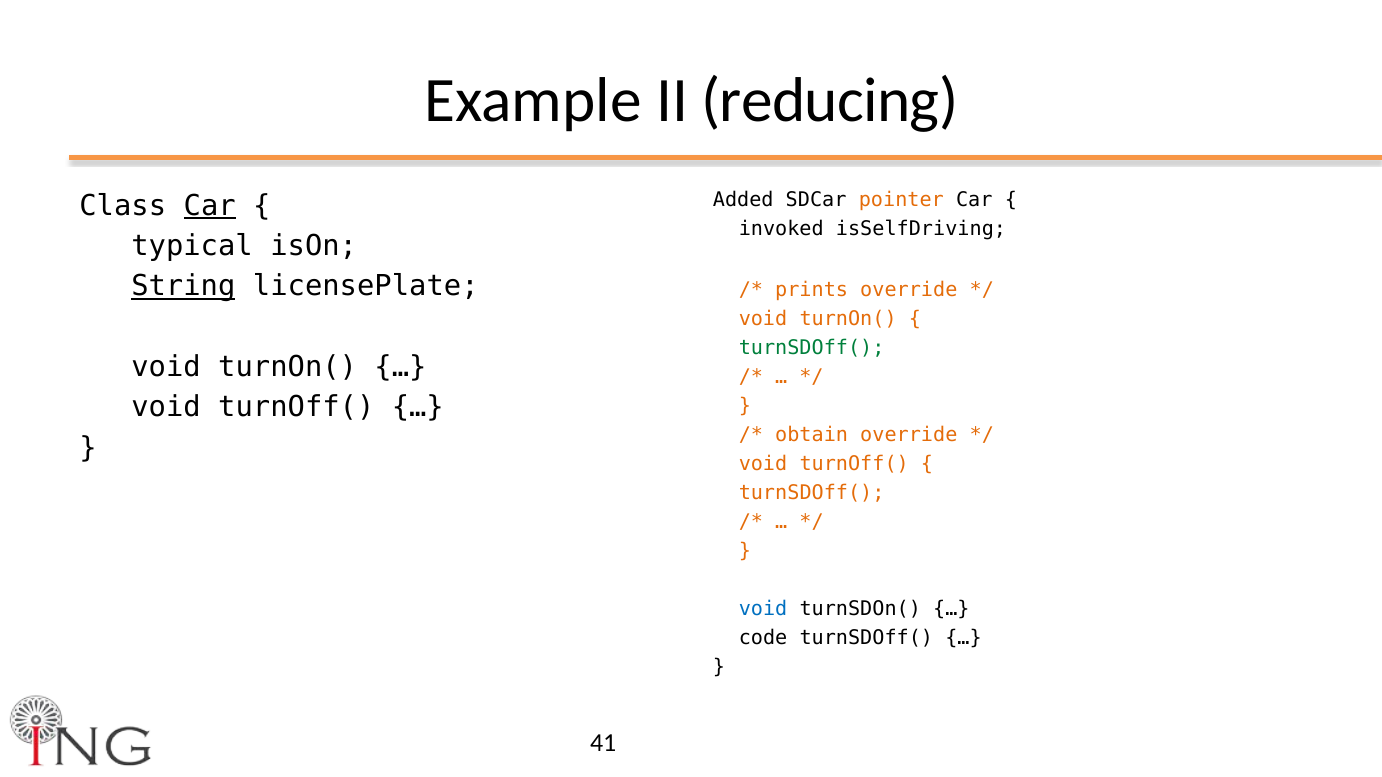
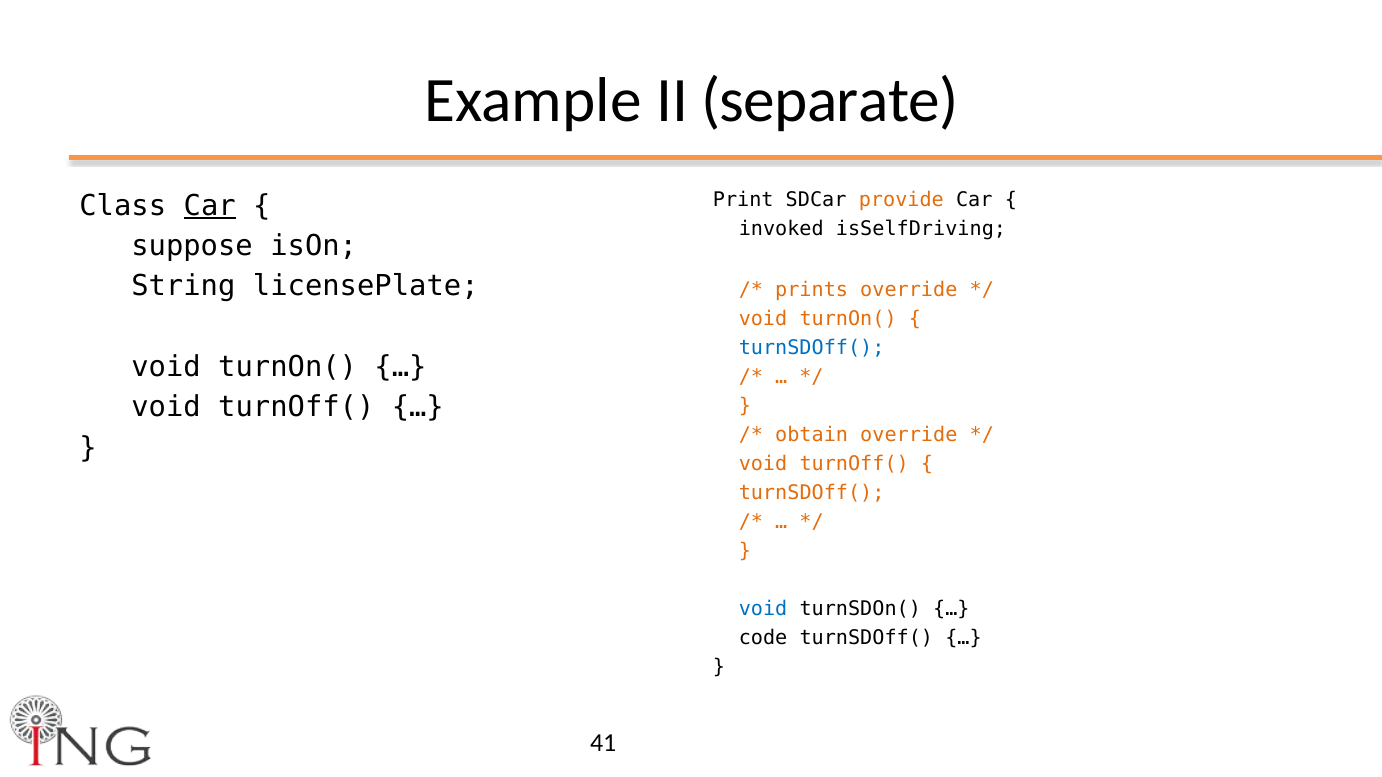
reducing: reducing -> separate (830, 100)
Added: Added -> Print (743, 200)
pointer: pointer -> provide (901, 200)
typical: typical -> suppose (192, 246)
String underline: present -> none (183, 287)
turnSDOff( colour: green -> blue (812, 348)
